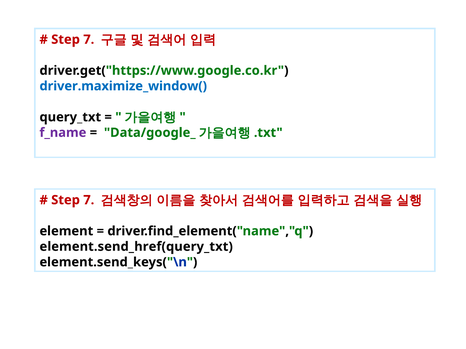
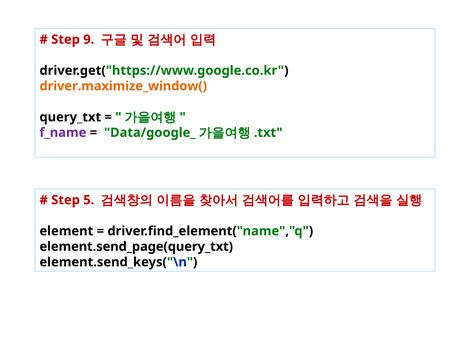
7: 7 -> 9 (89, 40)
driver.maximize_window( colour: blue -> orange (123, 86)
7: 7 -> 5 (89, 200)
element.send_href(query_txt: element.send_href(query_txt -> element.send_page(query_txt (136, 247)
